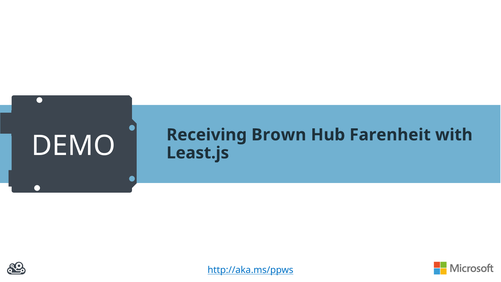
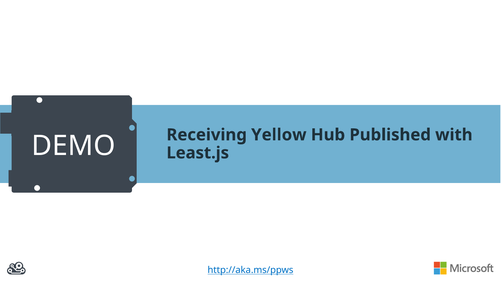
Brown: Brown -> Yellow (279, 135)
Farenheit: Farenheit -> Published (390, 135)
